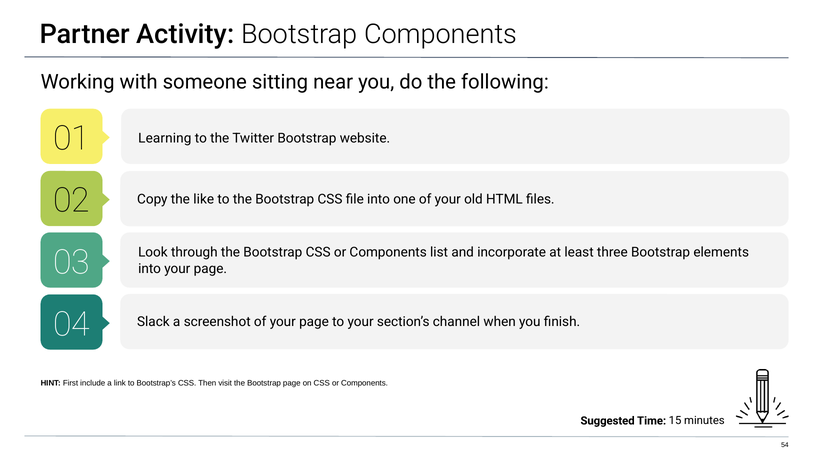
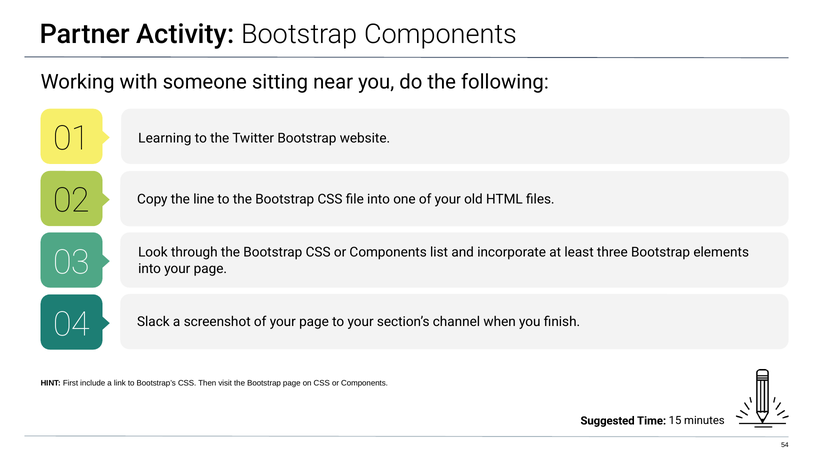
like: like -> line (204, 199)
